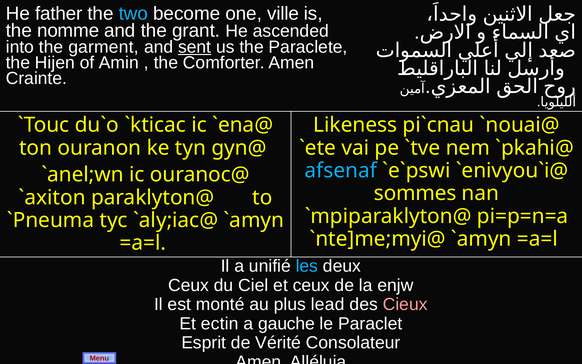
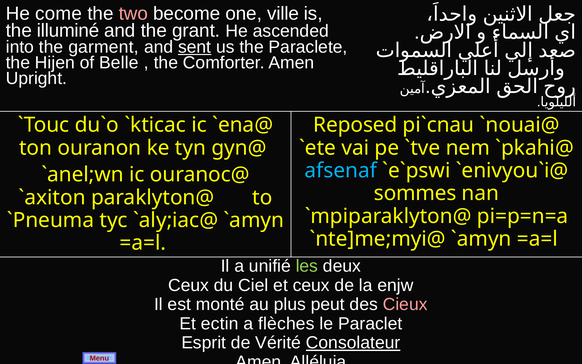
father: father -> come (58, 14)
two colour: light blue -> pink (133, 14)
nomme: nomme -> illuminé (68, 31)
Amin: Amin -> Belle (119, 63)
Crainte: Crainte -> Upright (36, 78)
Likeness: Likeness -> Reposed (355, 125)
les colour: light blue -> light green (307, 266)
lead: lead -> peut (328, 304)
gauche: gauche -> flèches (286, 323)
Consolateur underline: none -> present (353, 343)
